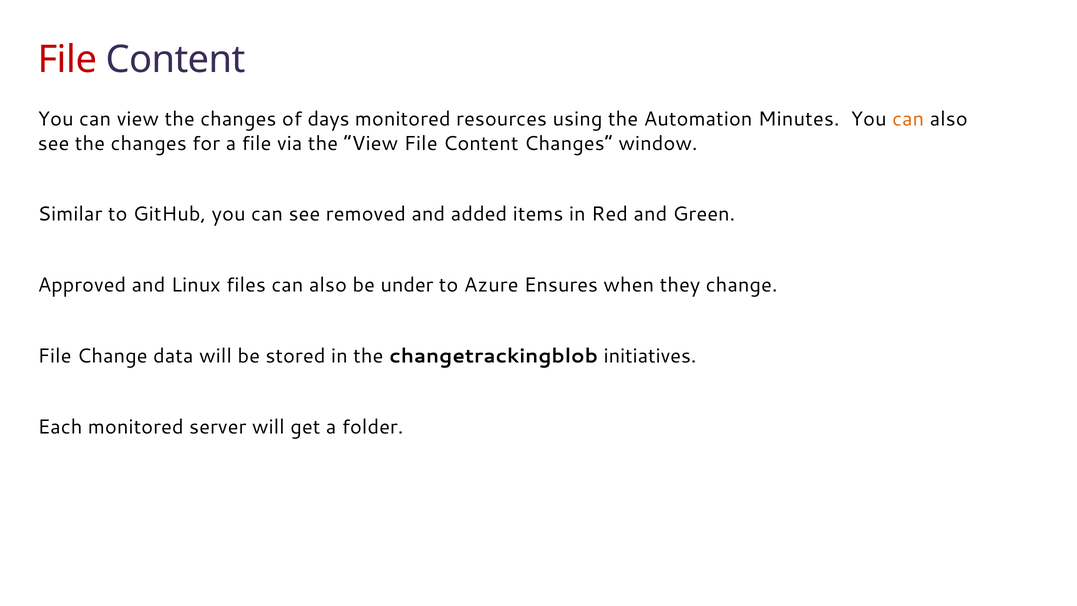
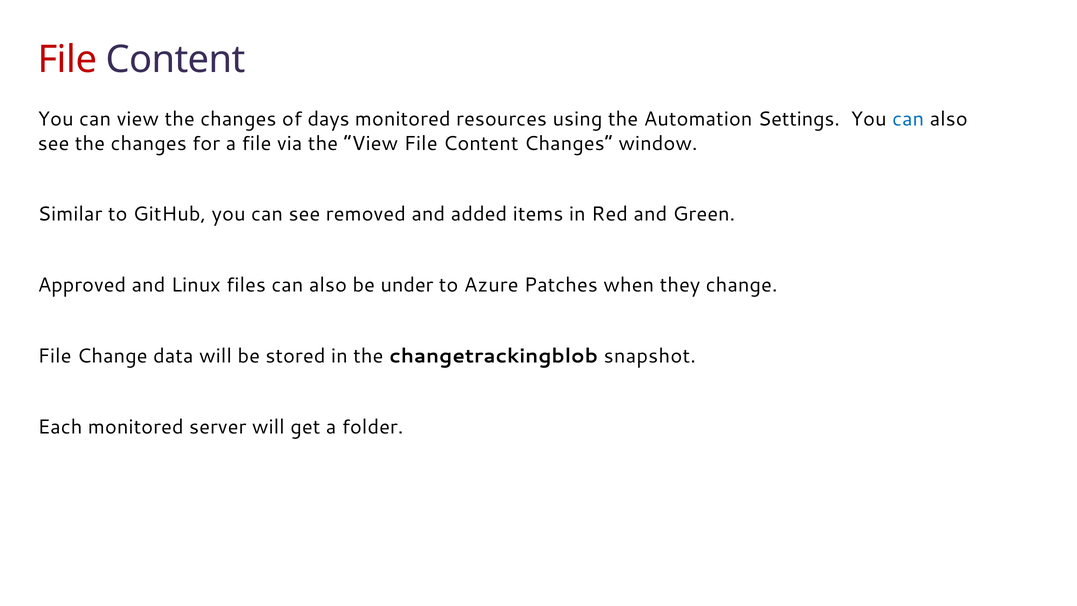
Minutes: Minutes -> Settings (799, 119)
can colour: orange -> blue (908, 119)
Ensures: Ensures -> Patches (561, 285)
initiatives: initiatives -> snapshot (650, 356)
